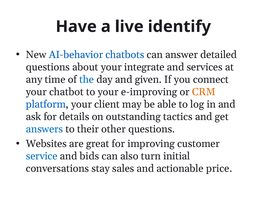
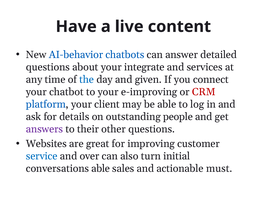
identify: identify -> content (179, 27)
CRM colour: orange -> red (204, 92)
tactics: tactics -> people (178, 117)
answers colour: blue -> purple (44, 129)
bids: bids -> over (89, 157)
conversations stay: stay -> able (101, 169)
price: price -> must (219, 169)
